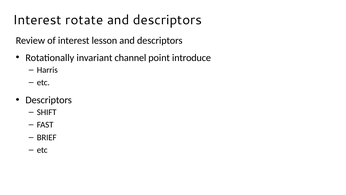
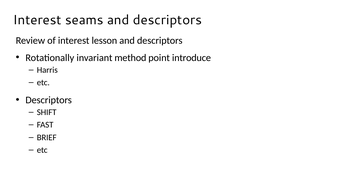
rotate: rotate -> seams (84, 20)
channel: channel -> method (130, 58)
